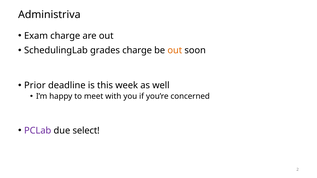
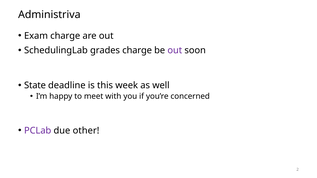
out colour: orange -> purple (175, 50)
Prior: Prior -> State (35, 85)
select: select -> other (86, 131)
